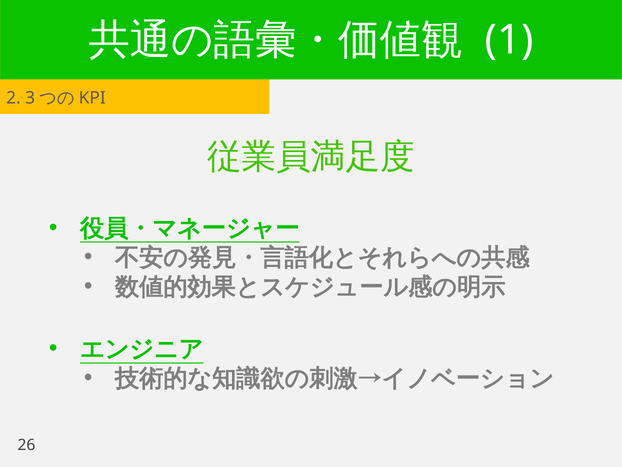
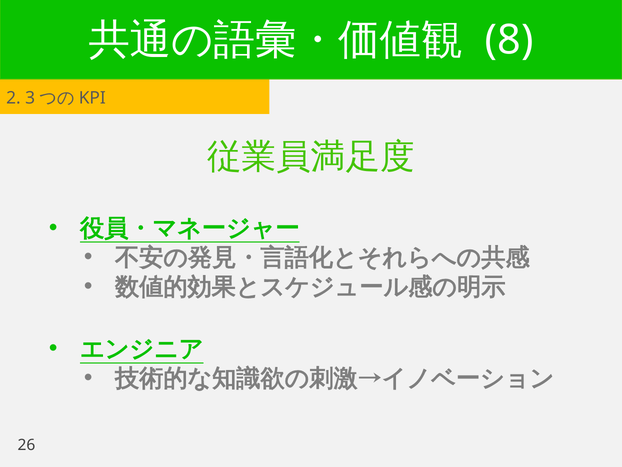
1: 1 -> 8 (509, 40)
